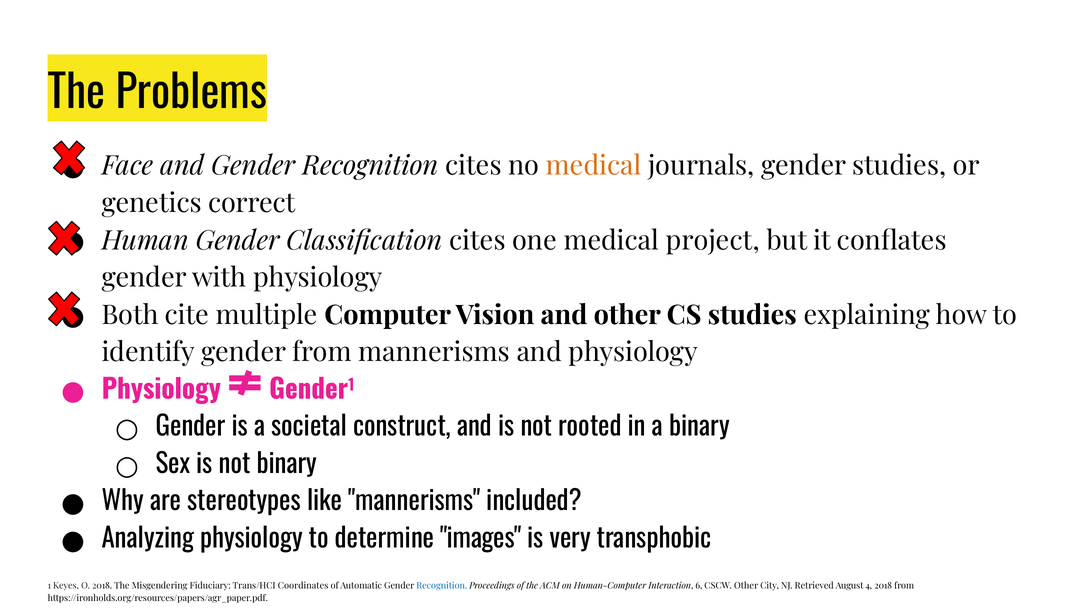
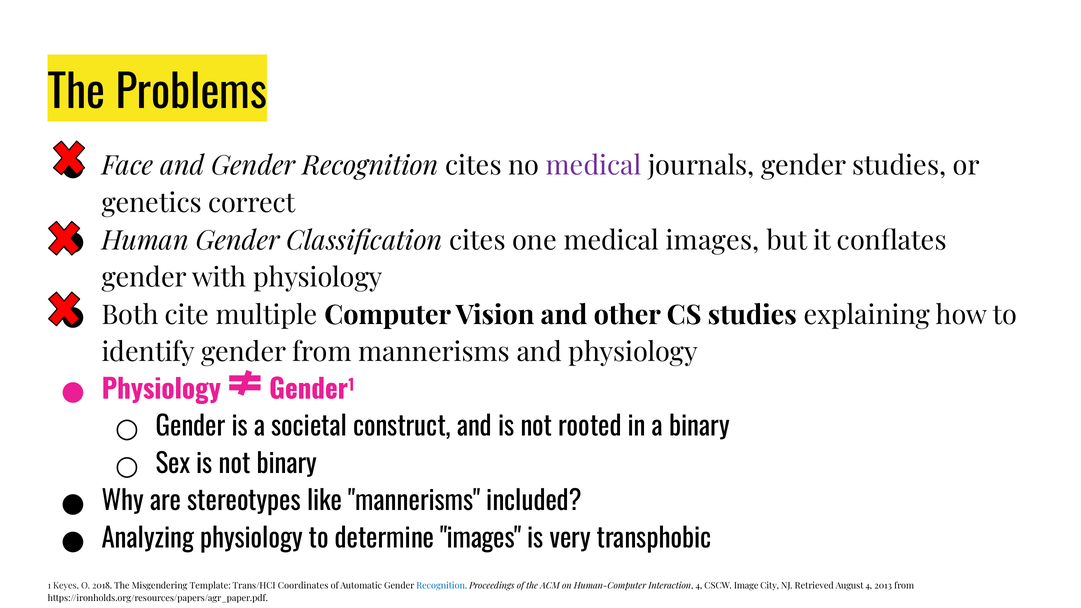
medical colour: orange -> purple (594, 166)
medical project: project -> images (713, 241)
Fiduciary: Fiduciary -> Template (210, 586)
Interaction 6: 6 -> 4 (699, 586)
CSCW Other: Other -> Image (746, 586)
4 2018: 2018 -> 2013 (883, 586)
